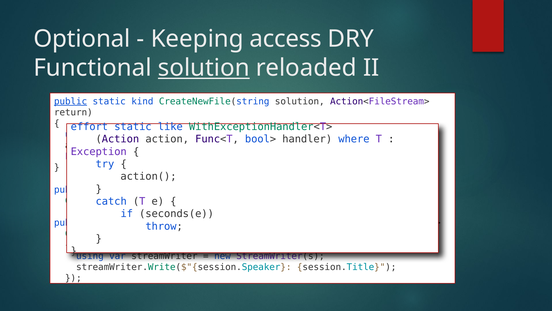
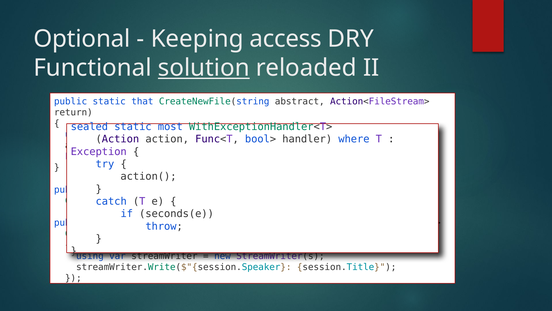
public underline: present -> none (71, 101)
kind: kind -> that (142, 101)
CreateNewFile(string solution: solution -> abstract (300, 101)
effort: effort -> sealed (89, 127)
like: like -> most (170, 127)
